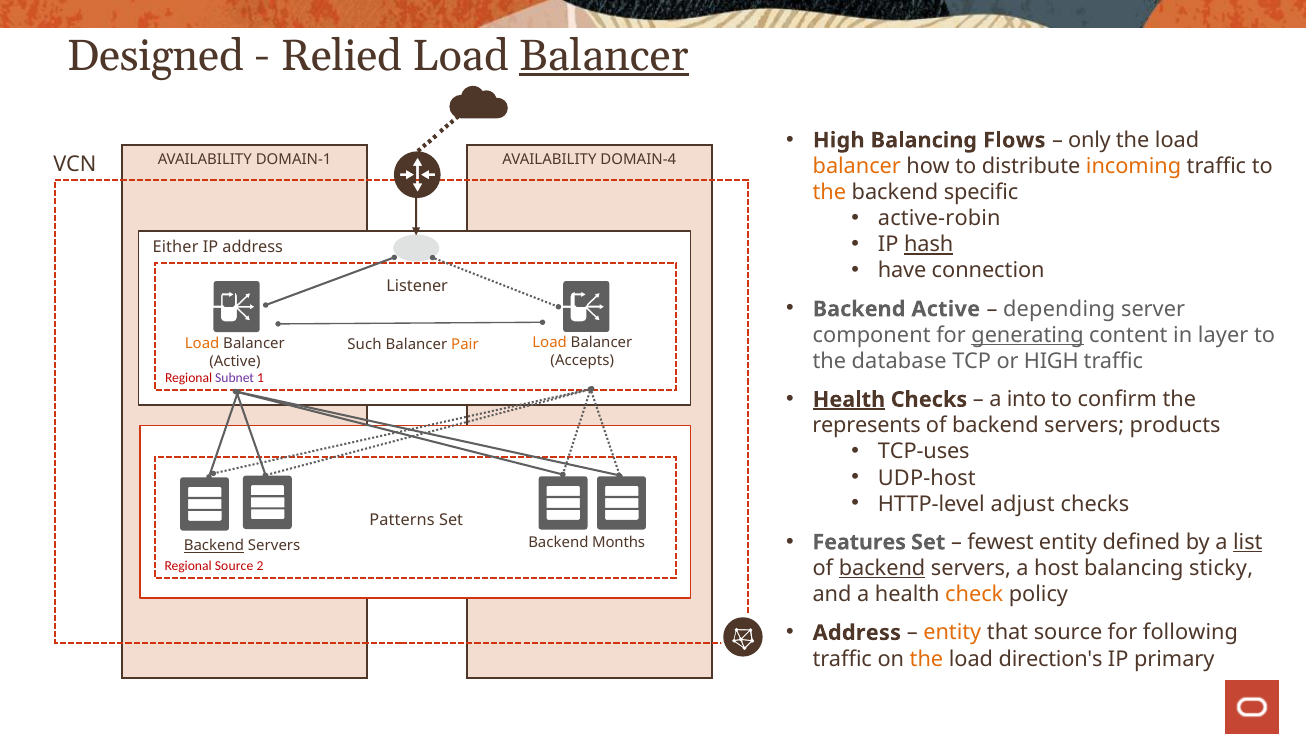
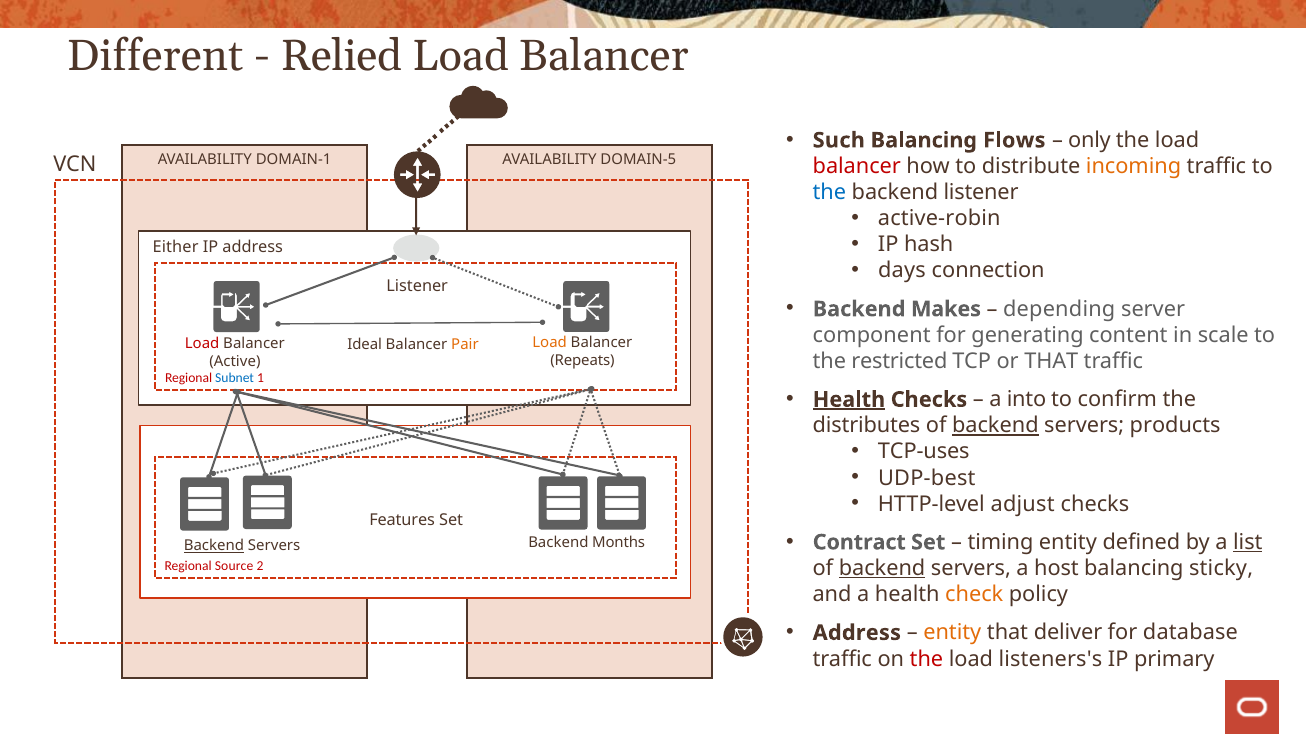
Designed: Designed -> Different (155, 56)
Balancer underline: present -> none (604, 56)
High: High -> Such (839, 140)
DOMAIN-4: DOMAIN-4 -> DOMAIN-5 (638, 160)
balancer colour: orange -> red (857, 167)
the colour: orange -> blue (829, 193)
backend specific: specific -> listener (981, 193)
hash underline: present -> none (929, 245)
have: have -> days (902, 271)
Backend Active: Active -> Makes (946, 309)
generating underline: present -> none (1028, 335)
layer: layer -> scale (1223, 335)
Load colour: orange -> red (202, 344)
Such: Such -> Ideal (365, 344)
database: database -> restricted (899, 362)
or HIGH: HIGH -> THAT (1051, 362)
Accepts: Accepts -> Repeats (582, 361)
Subnet colour: purple -> blue (235, 378)
represents: represents -> distributes (867, 426)
backend underline: none -> present (995, 426)
UDP-host: UDP-host -> UDP-best (927, 478)
Patterns: Patterns -> Features (402, 521)
Features: Features -> Contract (859, 543)
fewest: fewest -> timing (1000, 543)
that source: source -> deliver (1068, 633)
following: following -> database (1190, 633)
the colour: orange -> red (926, 659)
direction's: direction's -> listeners's (1050, 659)
